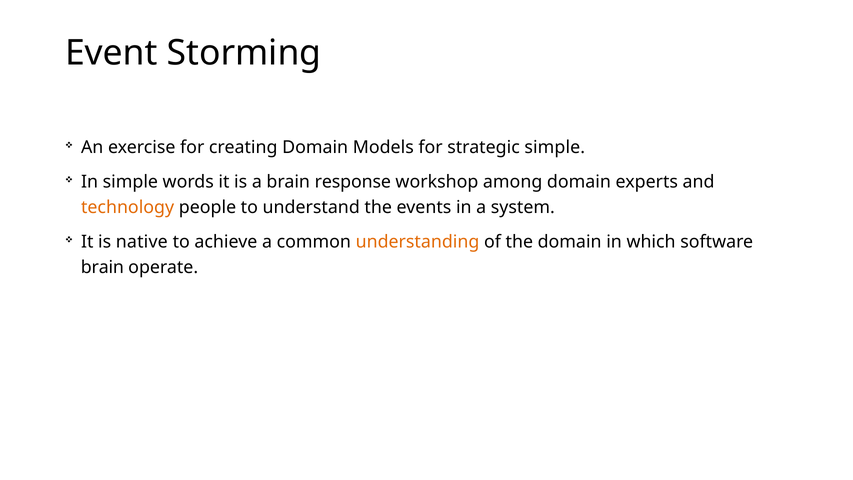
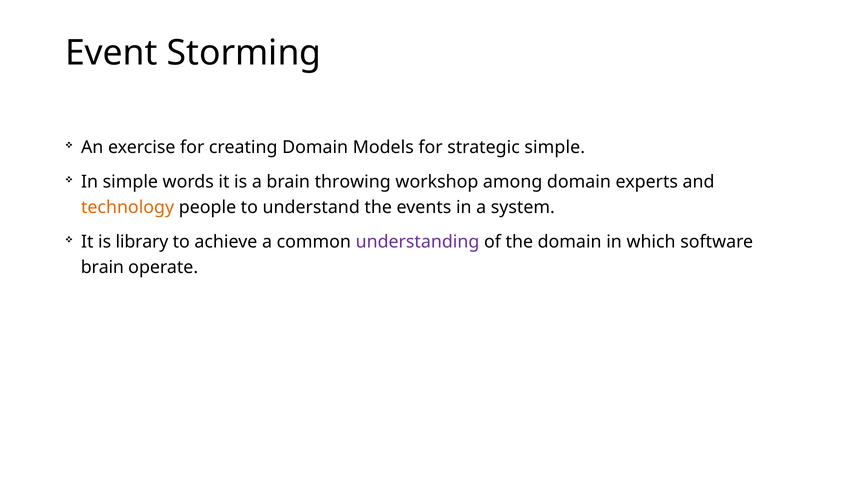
response: response -> throwing (353, 182)
native: native -> library (142, 242)
understanding colour: orange -> purple (417, 242)
